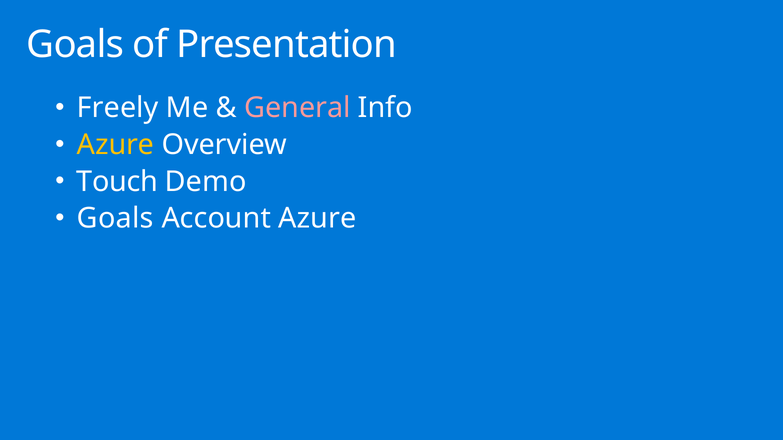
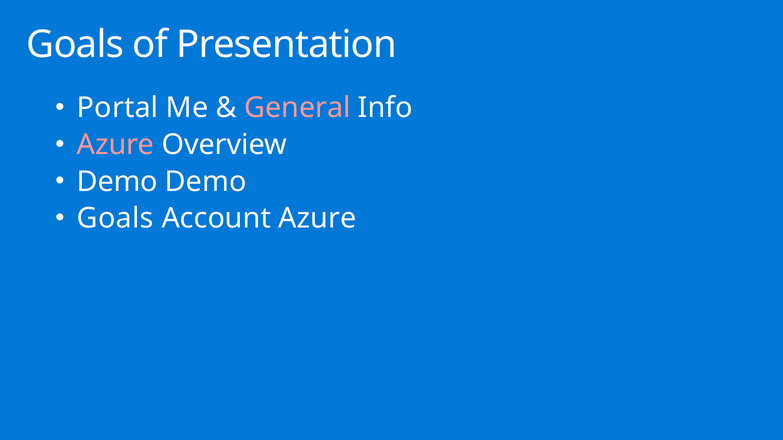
Freely: Freely -> Portal (118, 108)
Azure colour: yellow -> pink (116, 145)
Touch: Touch -> Demo (117, 182)
